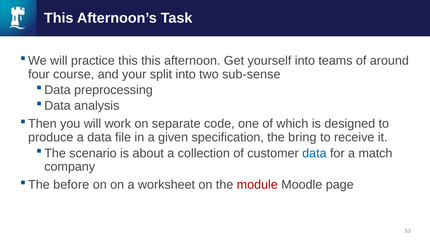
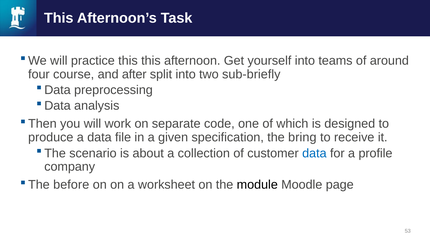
your: your -> after (134, 74)
sub-sense: sub-sense -> sub-briefly (251, 74)
match: match -> profile (375, 153)
module colour: red -> black (257, 185)
